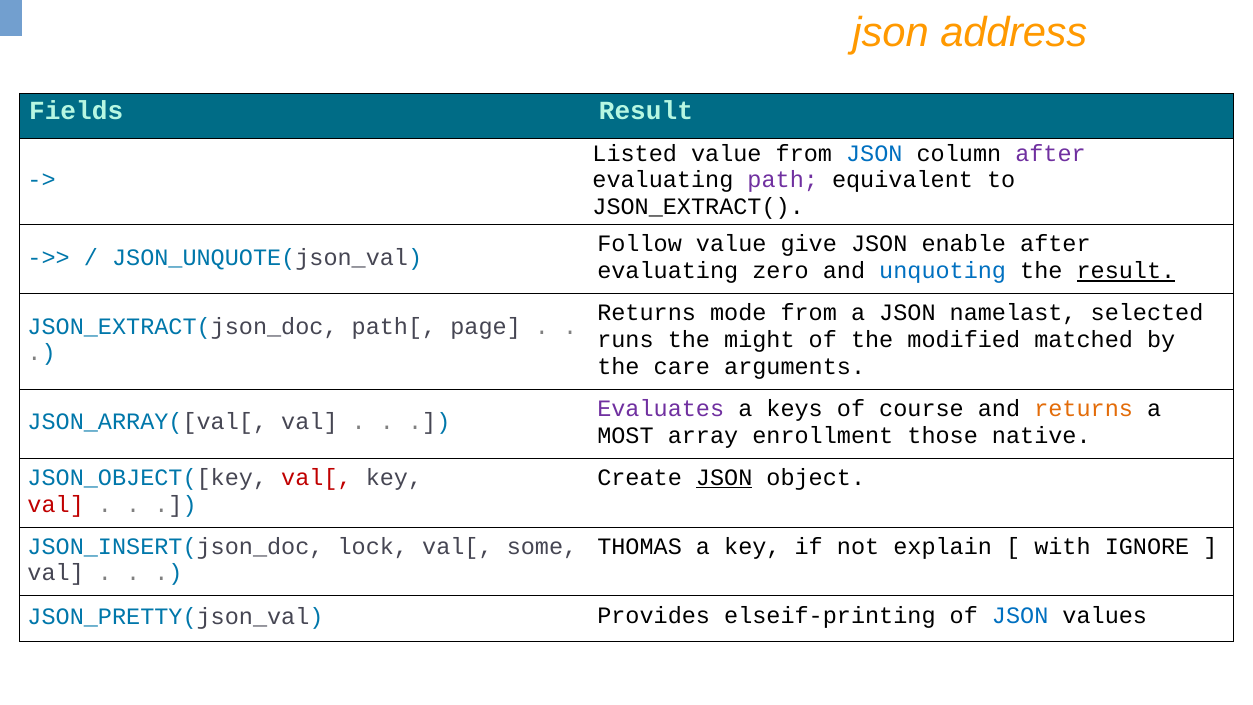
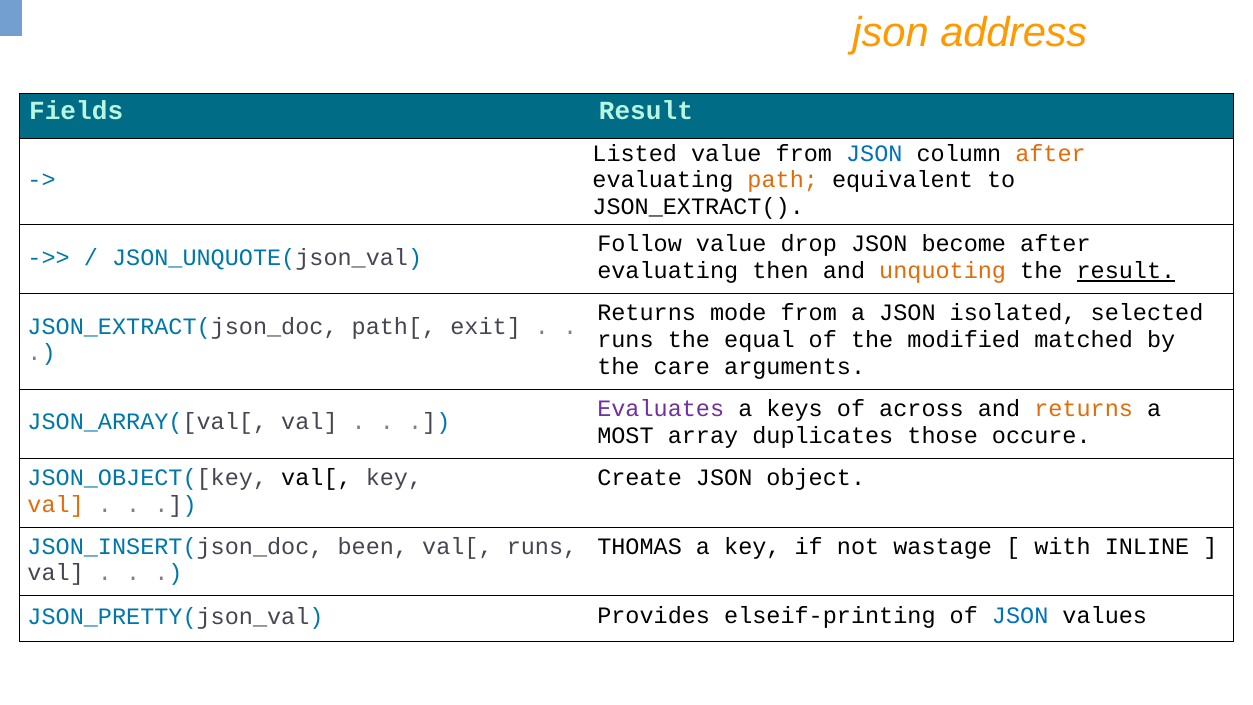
after colour: purple -> orange (1051, 153)
path colour: purple -> orange (783, 180)
give: give -> drop (809, 244)
enable: enable -> become (964, 244)
zero: zero -> then (781, 271)
unquoting colour: blue -> orange (943, 271)
namelast: namelast -> isolated (1013, 313)
page: page -> exit (486, 326)
might: might -> equal (759, 340)
course: course -> across (922, 409)
enrollment: enrollment -> duplicates (823, 435)
native: native -> occure (1041, 435)
val[ colour: red -> black (316, 478)
JSON underline: present -> none (724, 478)
val colour: red -> orange (56, 504)
lock: lock -> been (373, 546)
val[ some: some -> runs (542, 546)
explain: explain -> wastage (943, 546)
IGNORE: IGNORE -> INLINE (1147, 546)
